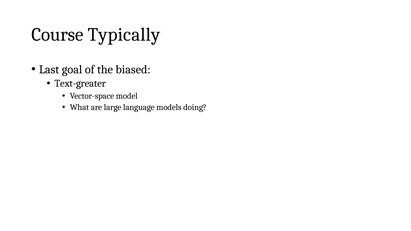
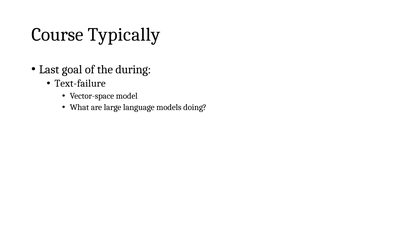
biased: biased -> during (133, 69)
Text-greater: Text-greater -> Text-failure (80, 84)
